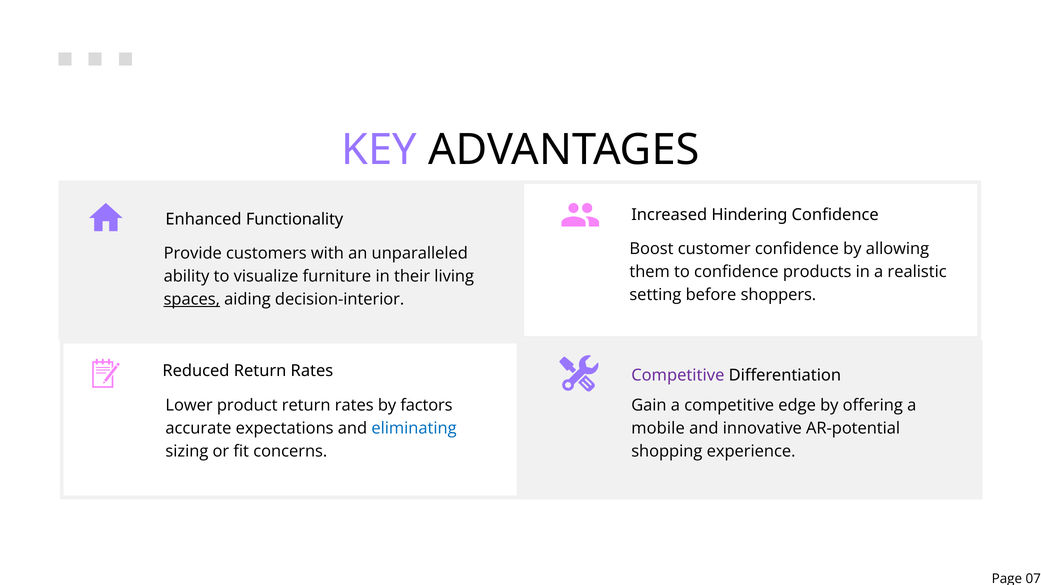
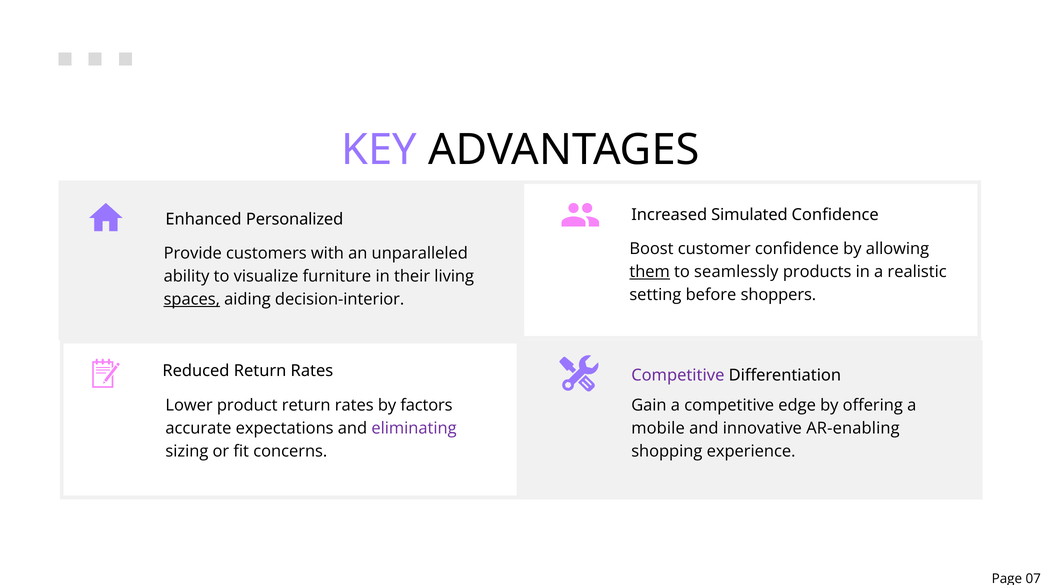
Hindering: Hindering -> Simulated (749, 215)
Functionality: Functionality -> Personalized (295, 220)
them underline: none -> present (650, 272)
to confidence: confidence -> seamlessly (736, 272)
eliminating colour: blue -> purple (414, 429)
AR-potential: AR-potential -> AR-enabling (853, 429)
